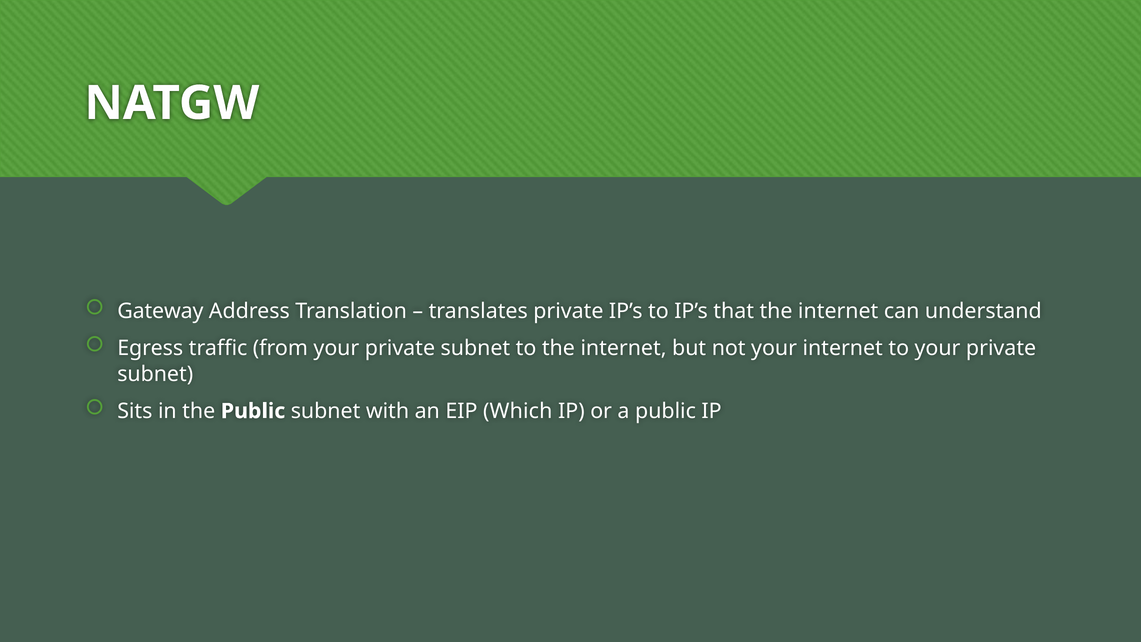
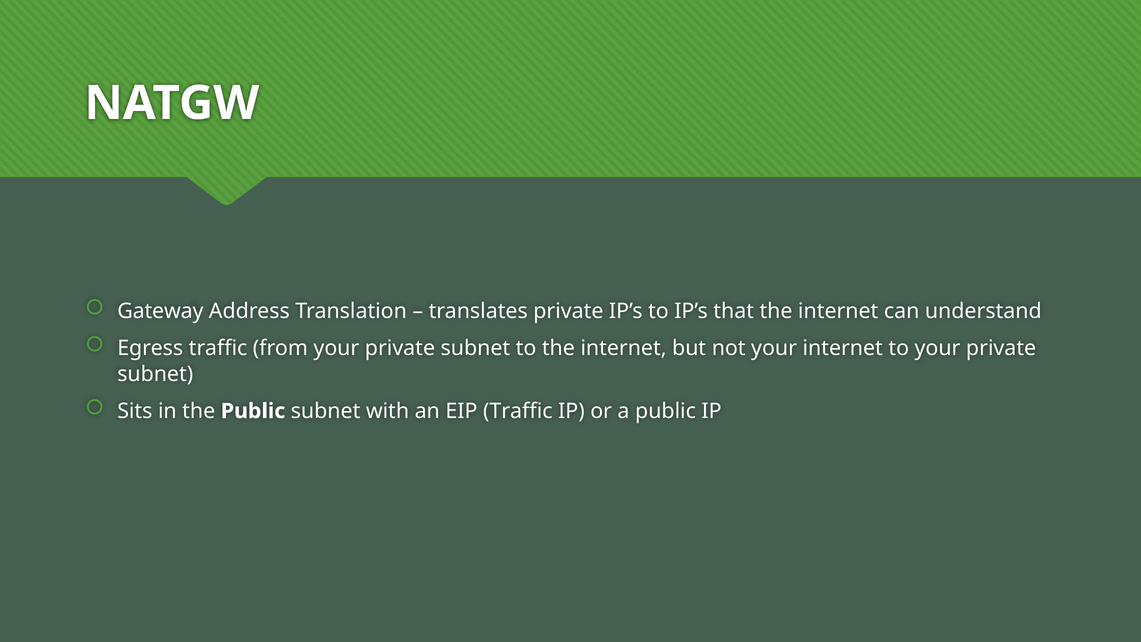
EIP Which: Which -> Traffic (518, 411)
